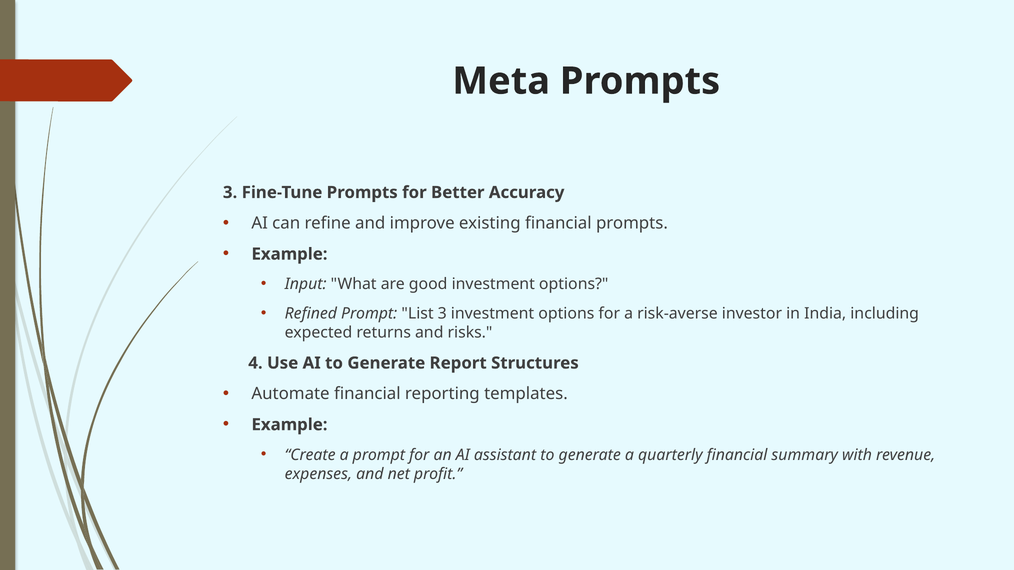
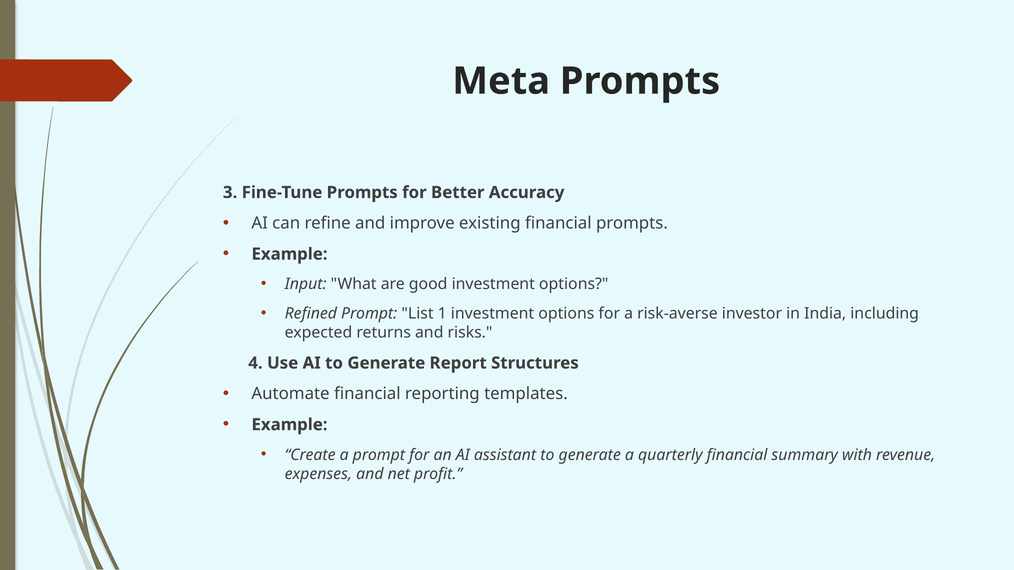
List 3: 3 -> 1 (442, 314)
